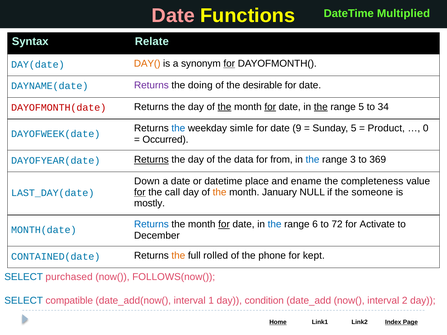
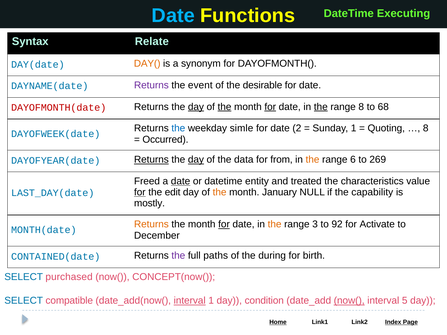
Date colour: pink -> light blue (173, 16)
Multiplied: Multiplied -> Executing (404, 13)
for underline: present -> none (229, 64)
doing: doing -> event (200, 85)
day underline: none -> present (196, 107)
range 5: 5 -> 8 (361, 107)
34: 34 -> 68 (383, 107)
9: 9 -> 2 (297, 128)
Sunday 5: 5 -> 1 (354, 128)
Product: Product -> Quoting (386, 128)
0: 0 -> 8 (426, 128)
day underline: none -> present (196, 160)
the colour: blue -> orange (313, 160)
3: 3 -> 6 (353, 160)
369: 369 -> 269 (378, 160)
Down: Down -> Freed (147, 181)
date underline: none -> present (181, 181)
place: place -> entity (257, 181)
ename: ename -> treated (306, 181)
completeness: completeness -> characteristics (372, 181)
call: call -> edit (173, 192)
someone: someone -> capability (372, 192)
Returns colour: blue -> orange (151, 225)
the colour: blue -> orange (275, 225)
6: 6 -> 3 (315, 225)
72: 72 -> 92 (337, 225)
the colour: orange -> purple (178, 256)
rolled: rolled -> paths (216, 256)
phone: phone -> during (272, 256)
kept: kept -> birth (314, 256)
FOLLOWS(now(: FOLLOWS(now( -> CONCEPT(now( (174, 277)
interval underline: none -> present (190, 301)
now( underline: none -> present (349, 301)
2: 2 -> 5 (405, 301)
